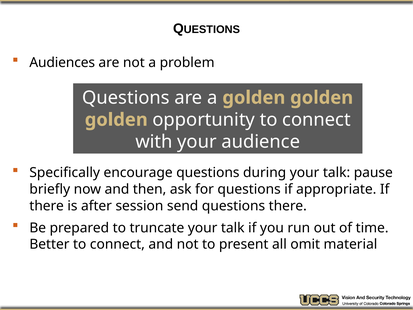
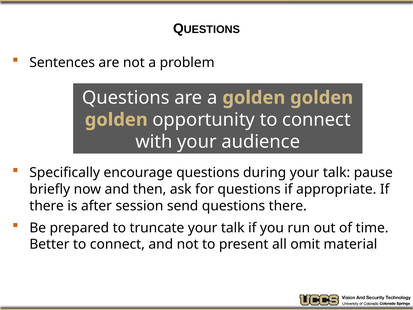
Audiences: Audiences -> Sentences (62, 62)
